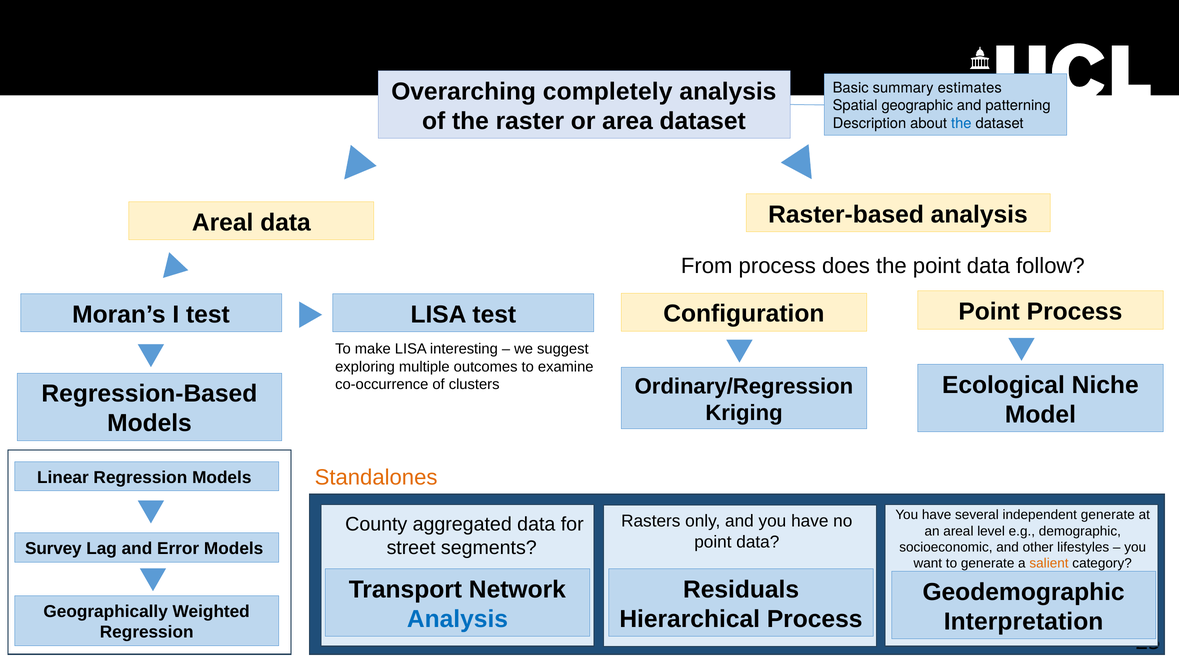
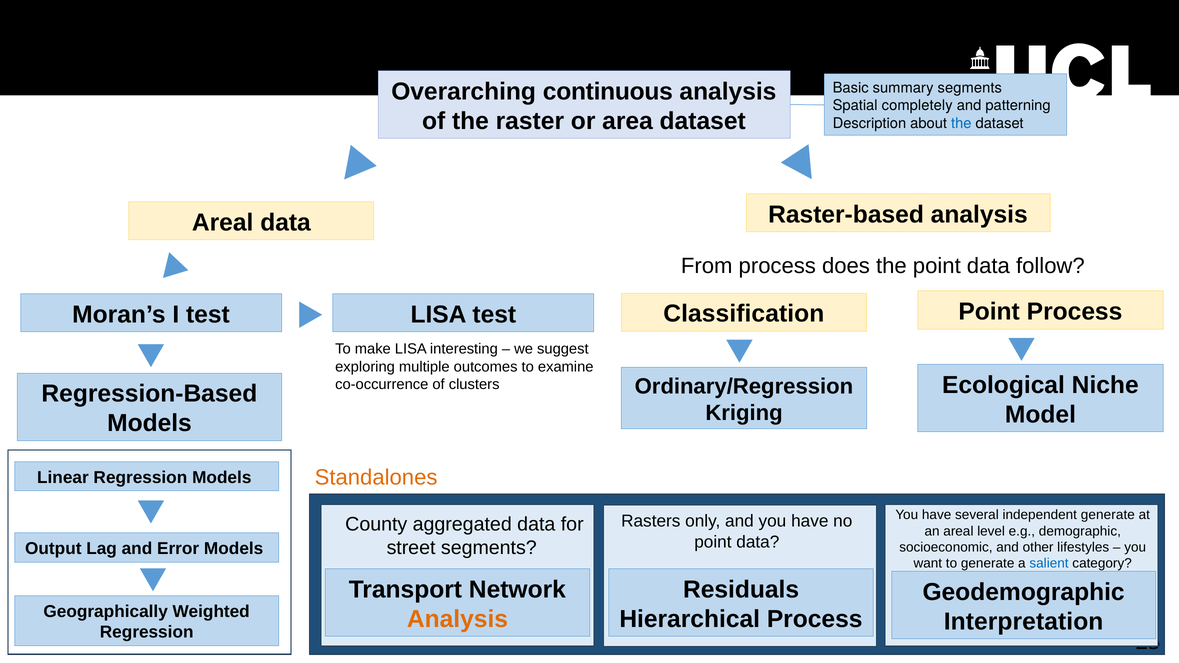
completely: completely -> continuous (608, 92)
summary estimates: estimates -> segments (970, 88)
geographic: geographic -> completely (917, 106)
Configuration: Configuration -> Classification (744, 314)
Survey: Survey -> Output (53, 549)
salient colour: orange -> blue (1049, 564)
Analysis colour: blue -> orange (457, 619)
